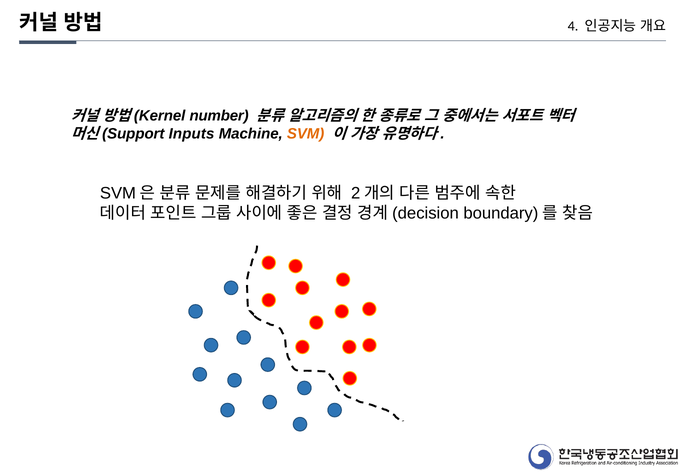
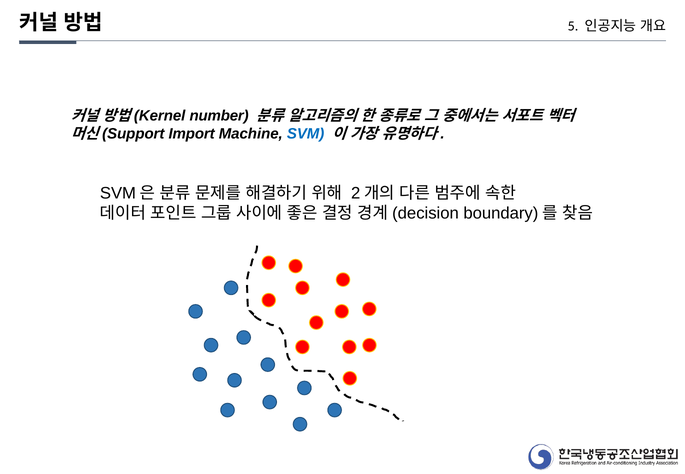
4: 4 -> 5 (573, 26)
Inputs: Inputs -> Import (192, 134)
SVM colour: orange -> blue (306, 134)
